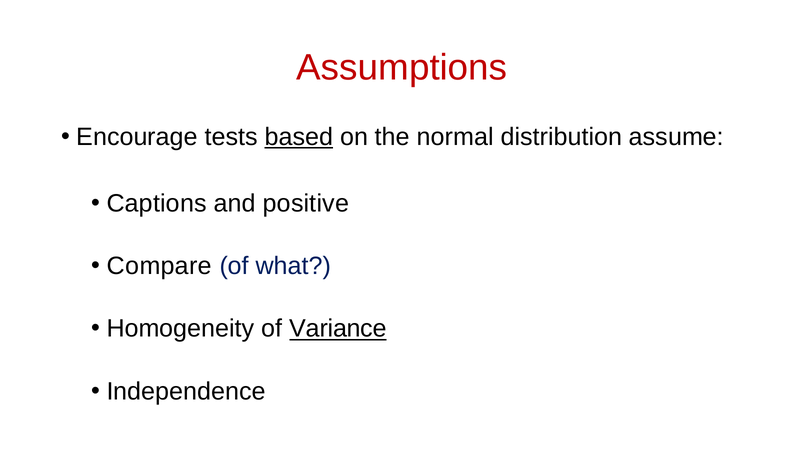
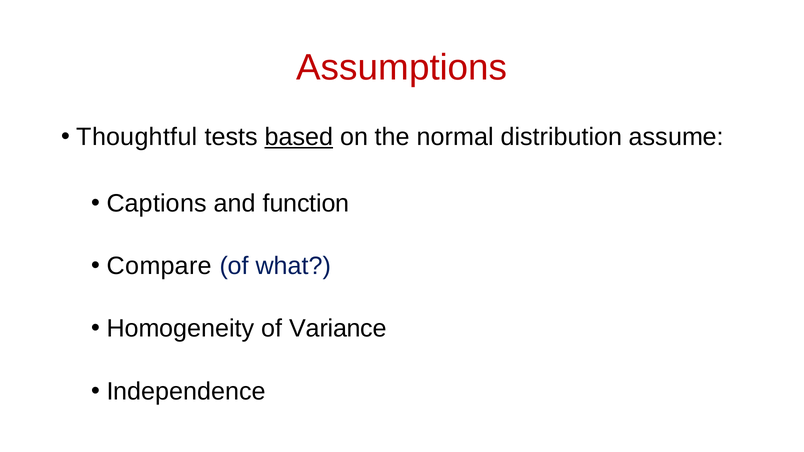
Encourage: Encourage -> Thoughtful (137, 137)
positive: positive -> function (306, 204)
Variance underline: present -> none (338, 329)
